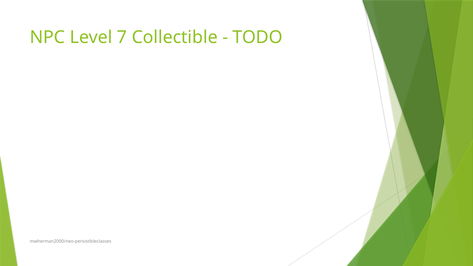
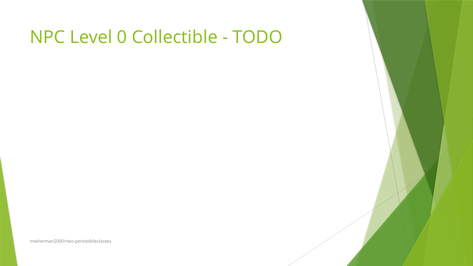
7: 7 -> 0 (122, 37)
